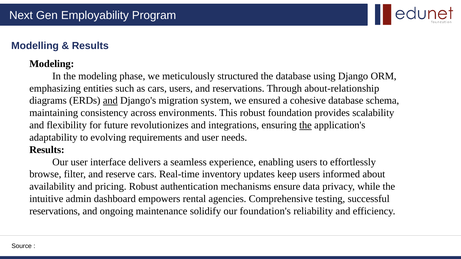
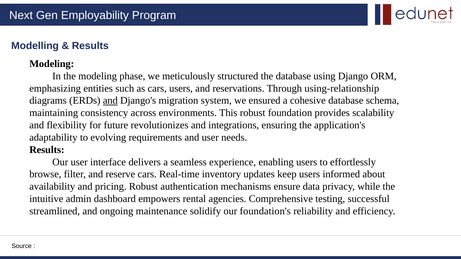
about-relationship: about-relationship -> using-relationship (342, 88)
the underline: present -> none (305, 125)
reservations: reservations -> streamlined (55, 211)
